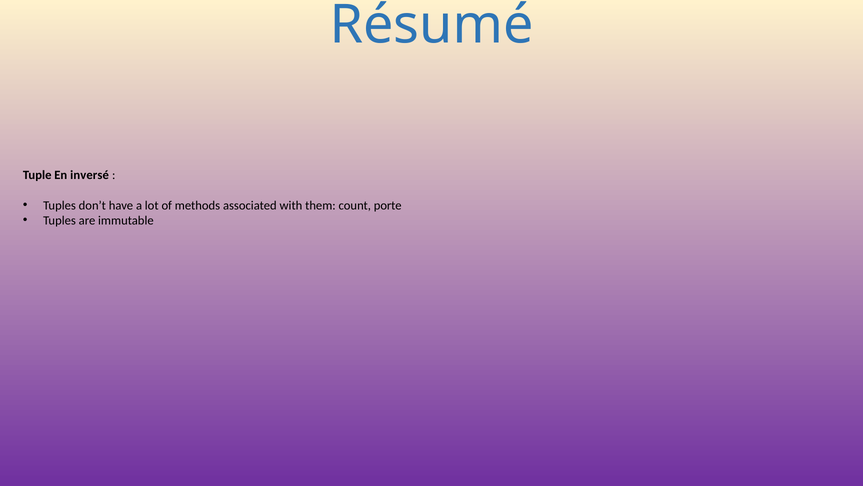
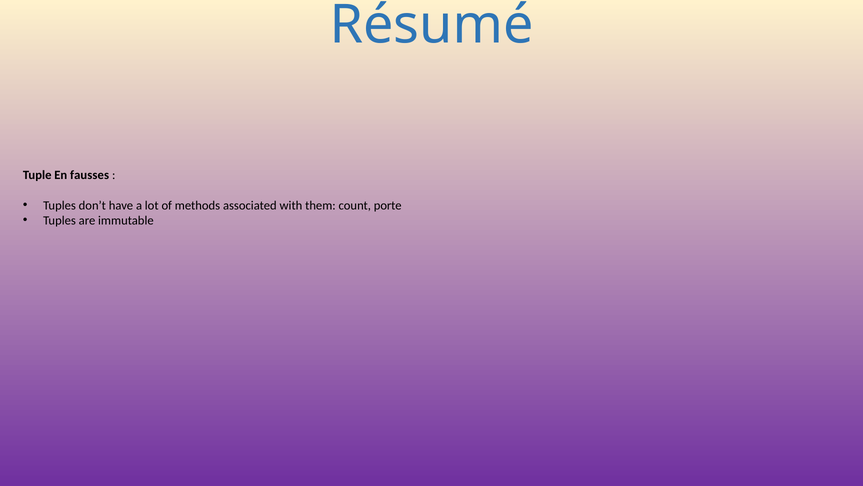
inversé: inversé -> fausses (90, 175)
